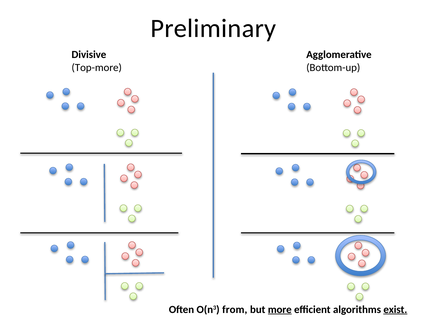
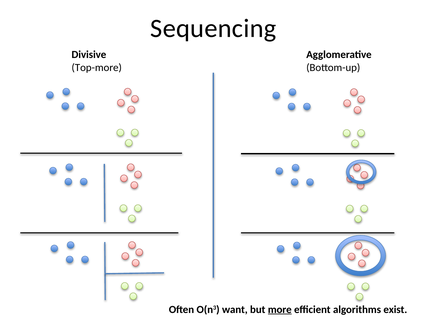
Preliminary: Preliminary -> Sequencing (213, 28)
from: from -> want (235, 309)
exist underline: present -> none (395, 309)
